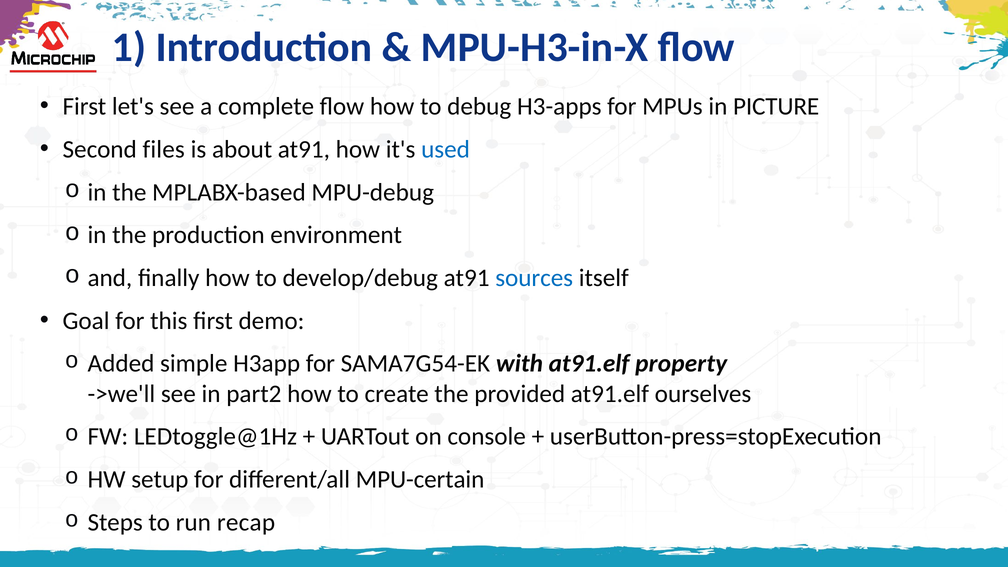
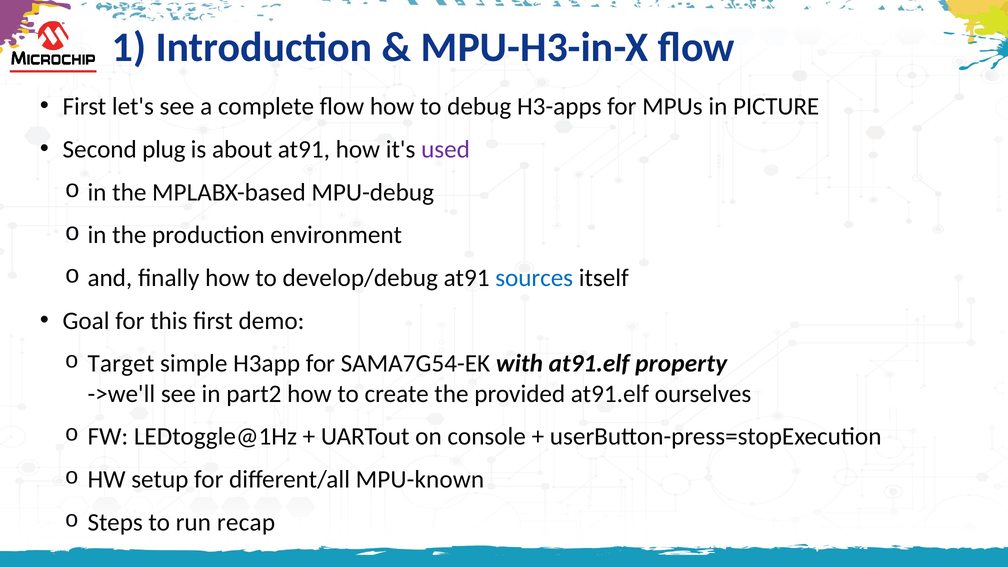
files: files -> plug (164, 149)
used colour: blue -> purple (446, 149)
Added: Added -> Target (121, 364)
MPU-certain: MPU-certain -> MPU-known (420, 480)
